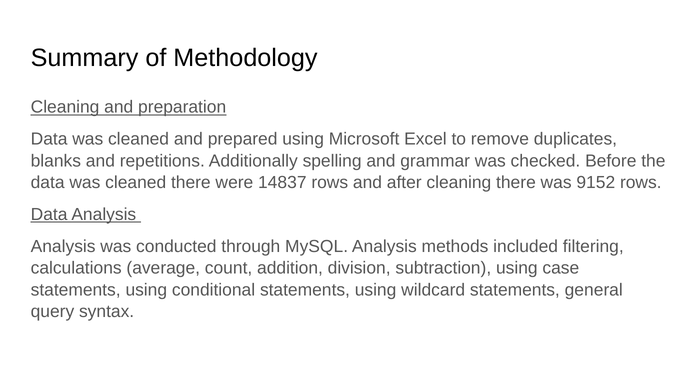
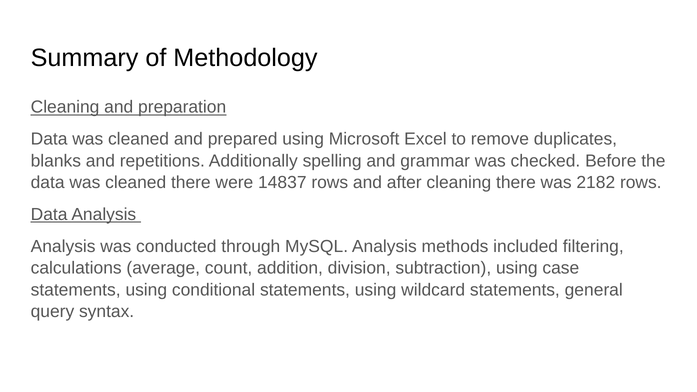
9152: 9152 -> 2182 (596, 182)
